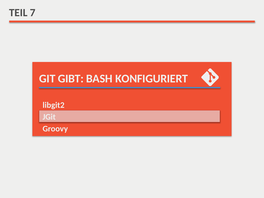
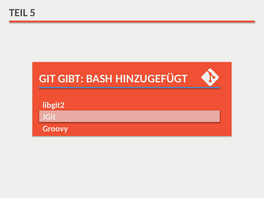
7: 7 -> 5 (33, 13)
KONFIGURIERT: KONFIGURIERT -> HINZUGEFÜGT (152, 79)
